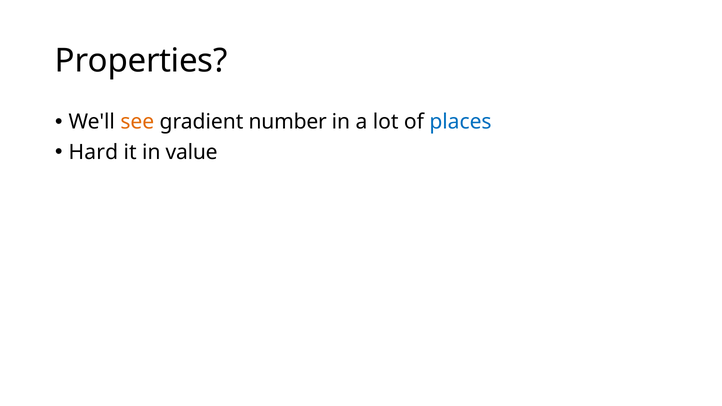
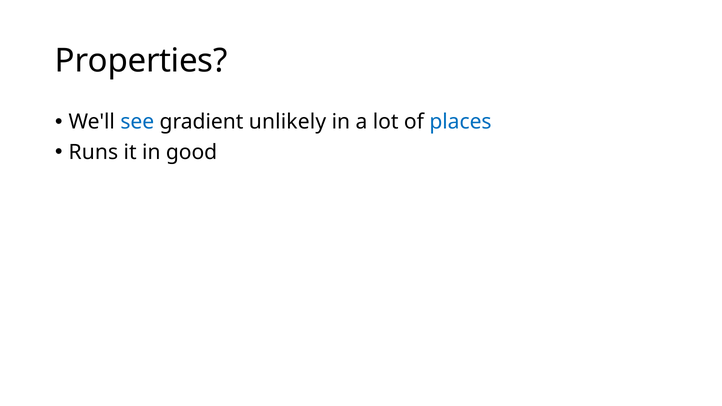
see colour: orange -> blue (137, 122)
number: number -> unlikely (287, 122)
Hard: Hard -> Runs (93, 152)
value: value -> good (192, 152)
